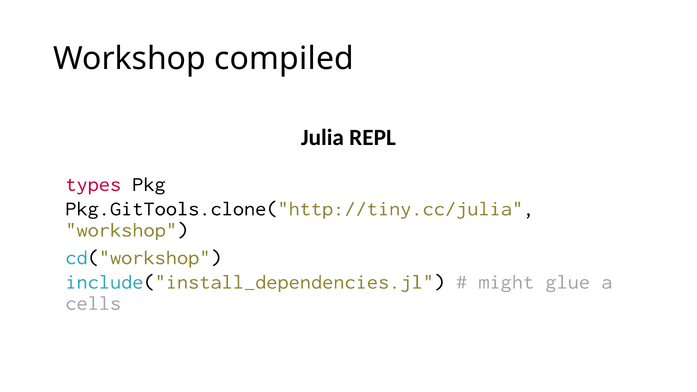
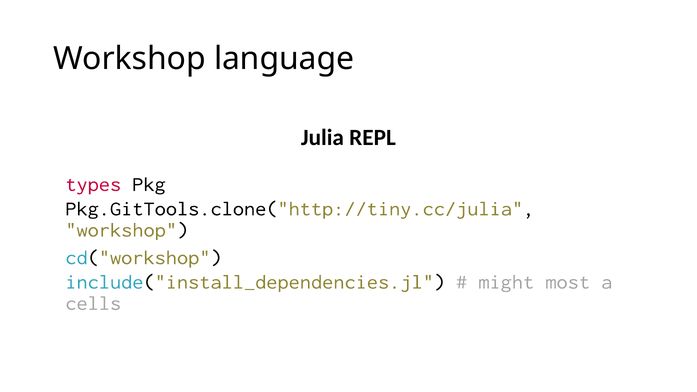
compiled: compiled -> language (284, 59)
glue: glue -> most (568, 282)
